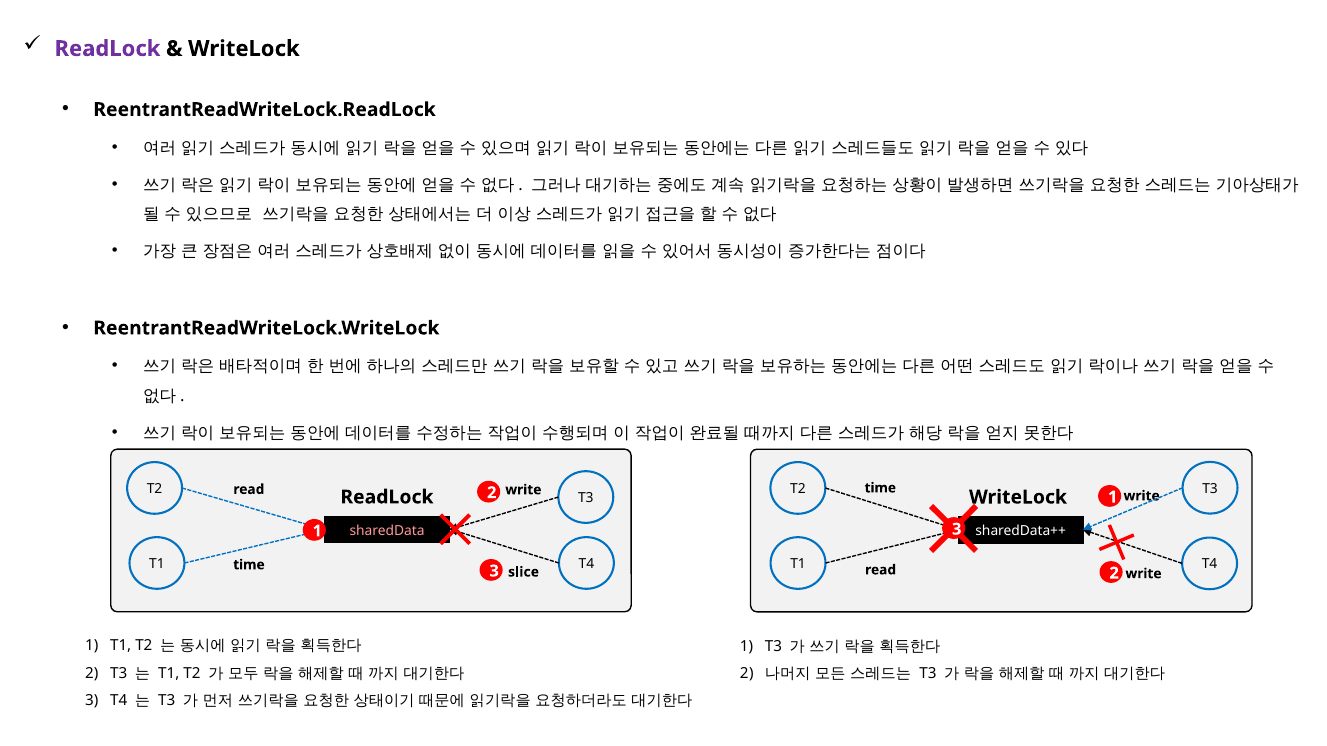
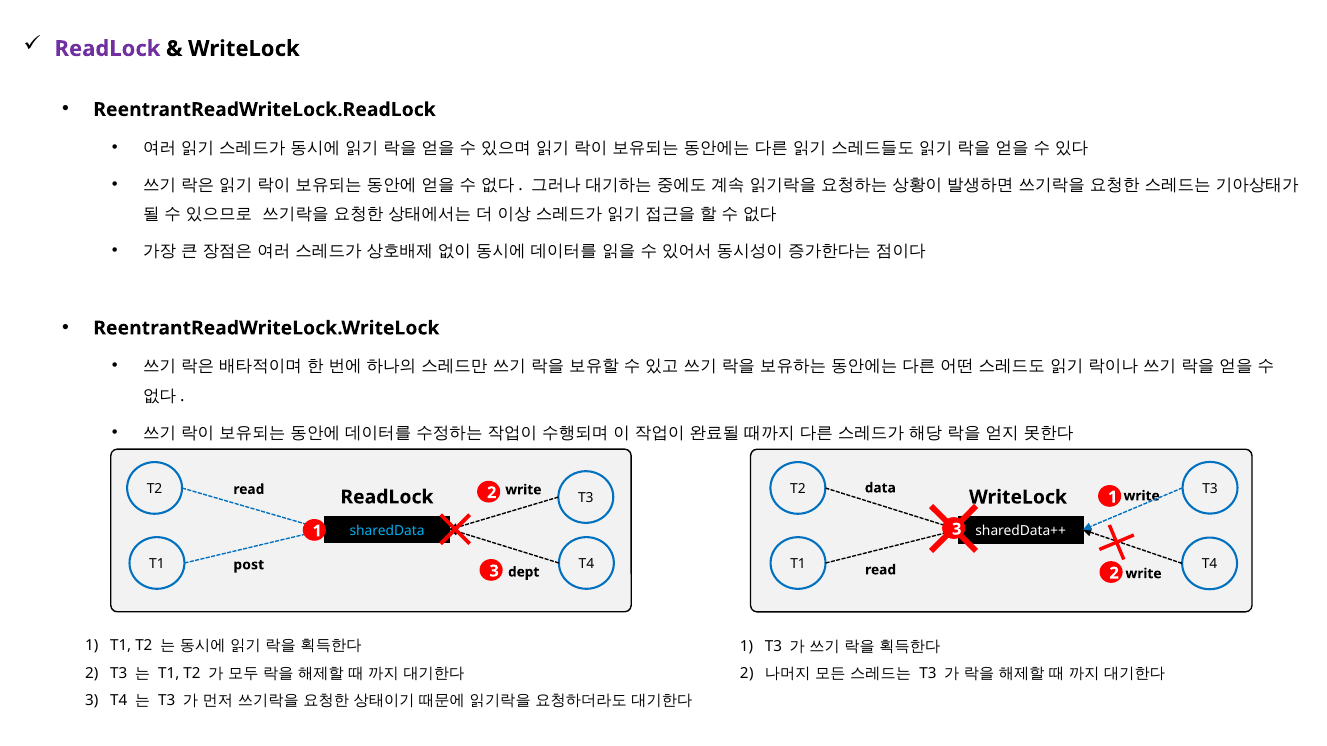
time: time -> data (880, 488)
sharedData colour: pink -> light blue (387, 531)
time: time -> post (249, 565)
slice: slice -> dept (524, 572)
